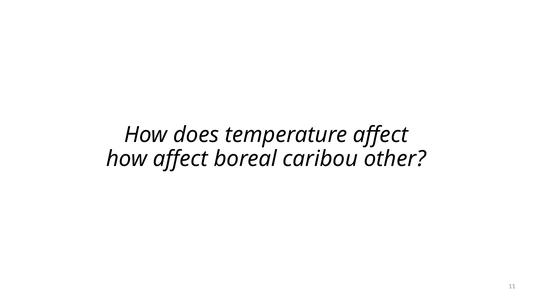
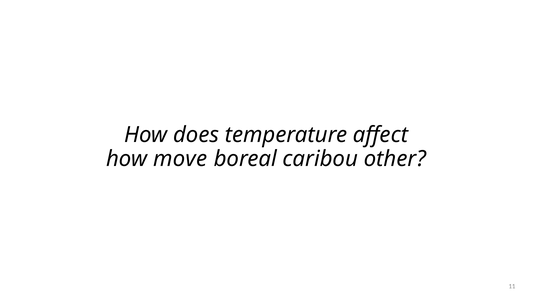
how affect: affect -> move (180, 159)
